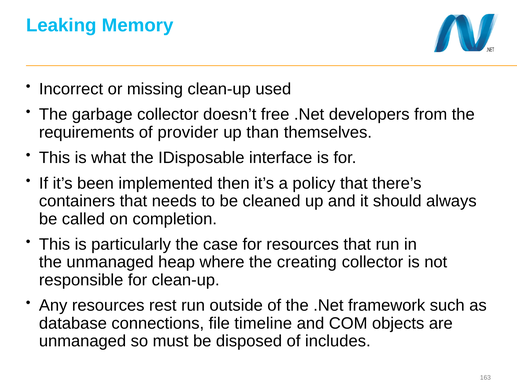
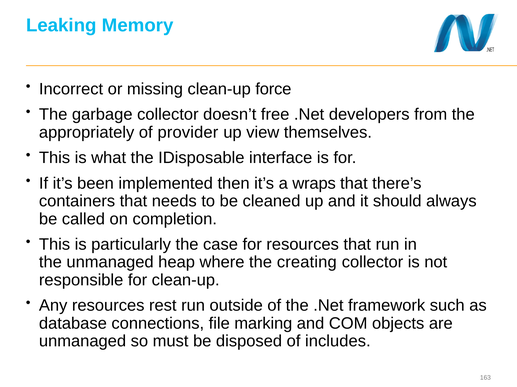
used: used -> force (273, 89)
requirements: requirements -> appropriately (87, 133)
than: than -> view (263, 133)
policy: policy -> wraps (314, 184)
timeline: timeline -> marking (263, 324)
